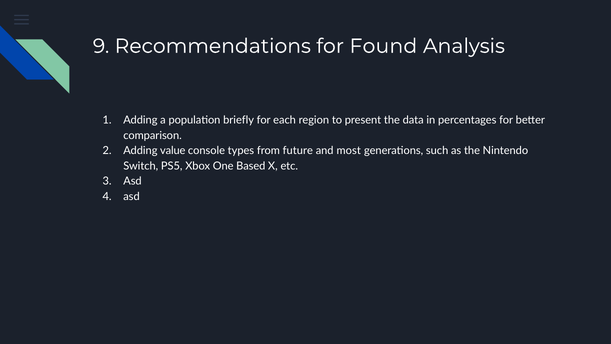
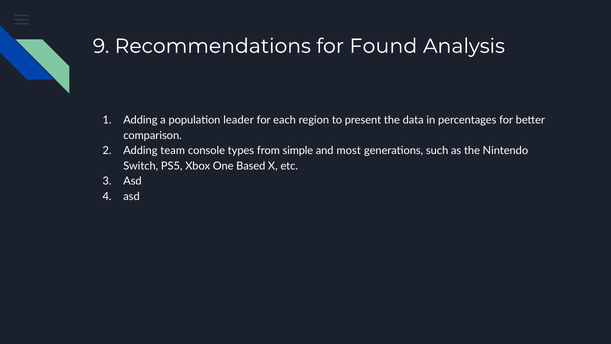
briefly: briefly -> leader (239, 120)
value: value -> team (173, 151)
future: future -> simple (298, 151)
